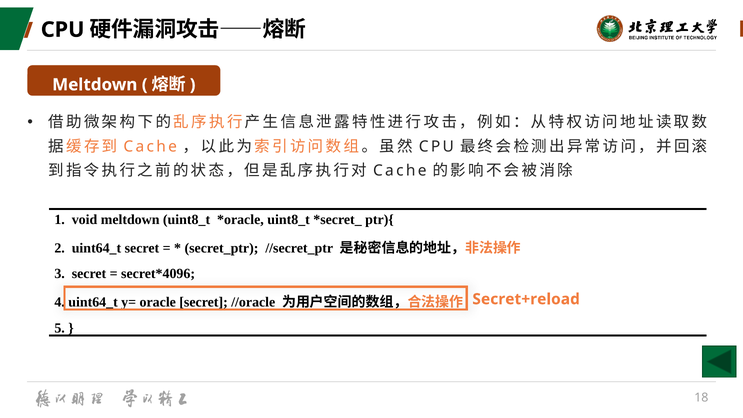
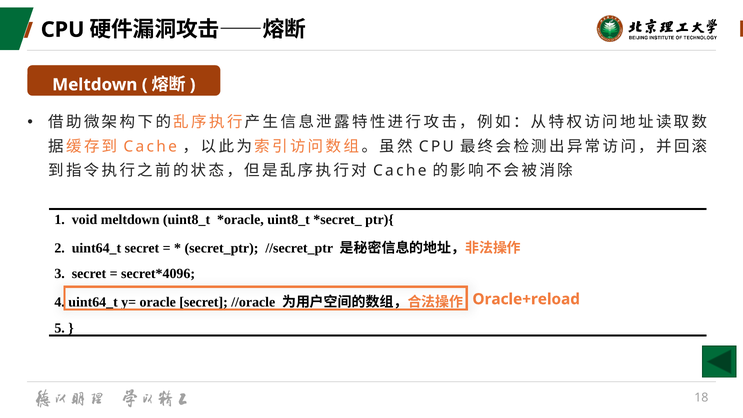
Secret+reload: Secret+reload -> Oracle+reload (526, 299)
